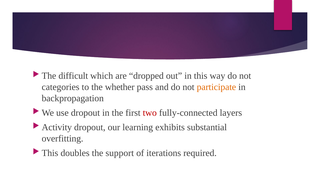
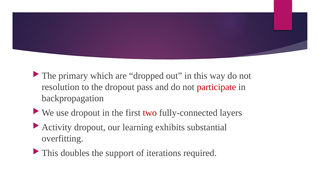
difficult: difficult -> primary (73, 76)
categories: categories -> resolution (61, 87)
the whether: whether -> dropout (120, 87)
participate colour: orange -> red (216, 87)
